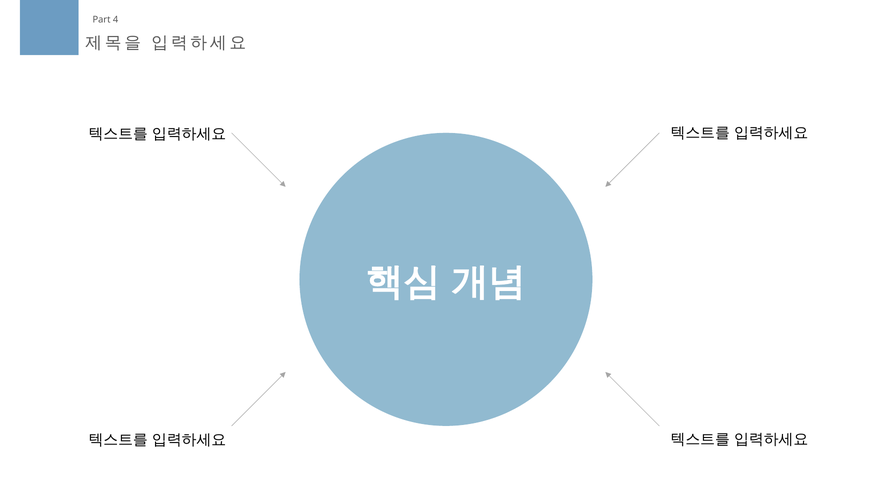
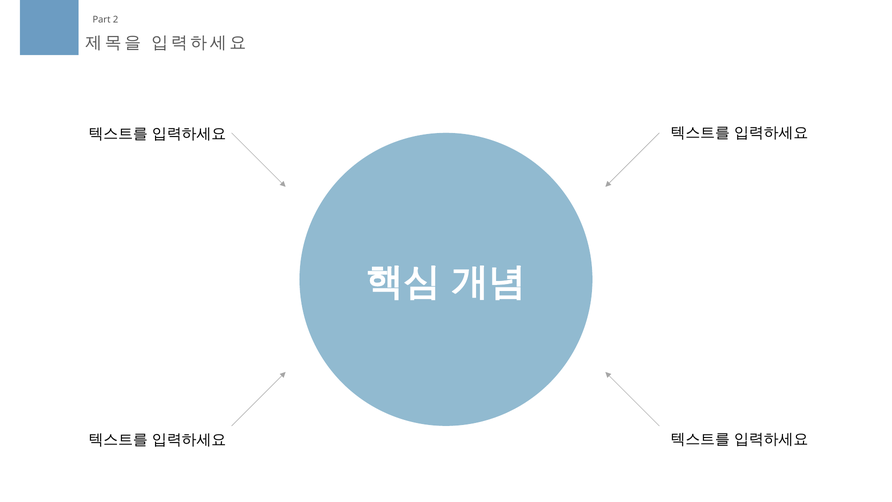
4: 4 -> 2 (116, 20)
